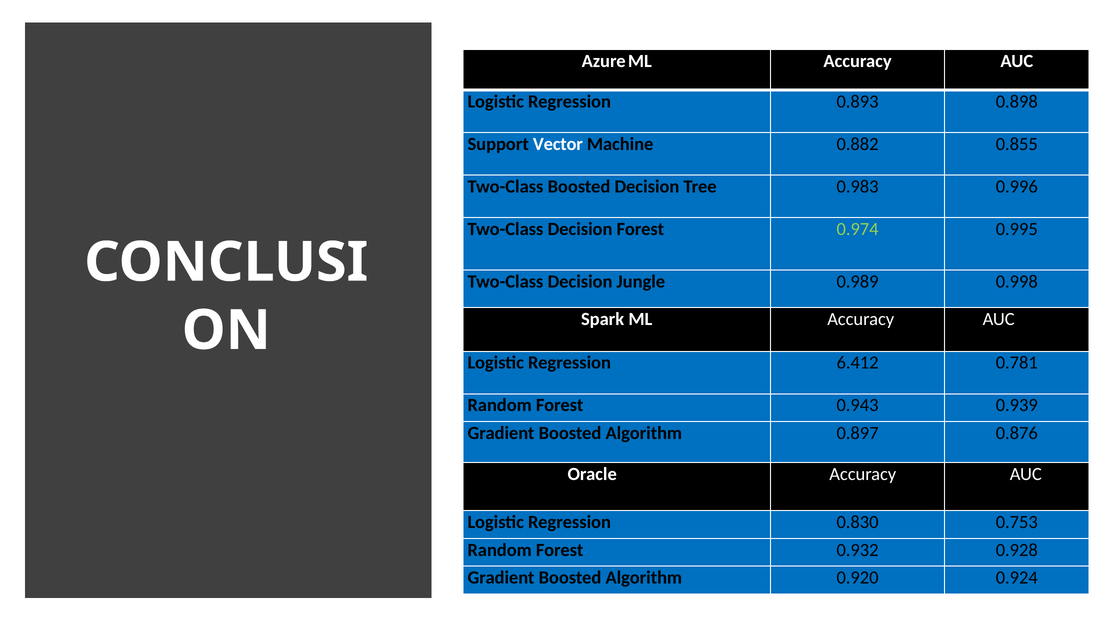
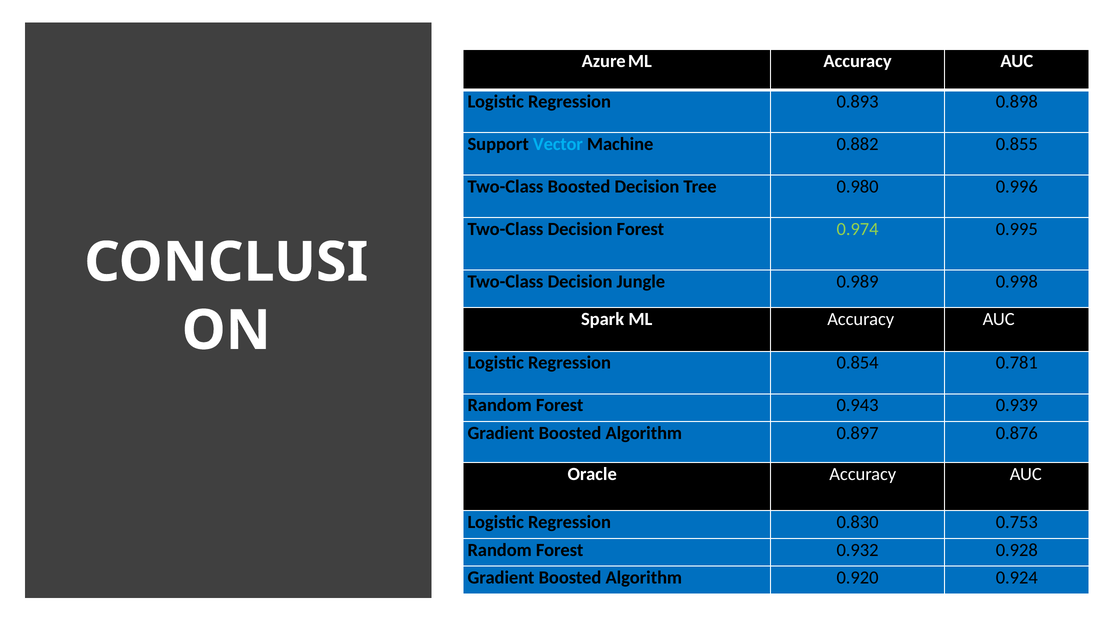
Vector colour: white -> light blue (558, 144)
0.983: 0.983 -> 0.980 (858, 187)
6.412: 6.412 -> 0.854 (858, 363)
